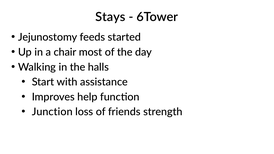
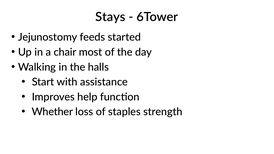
Junction: Junction -> Whether (52, 112)
friends: friends -> staples (124, 112)
